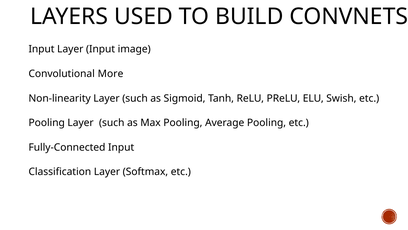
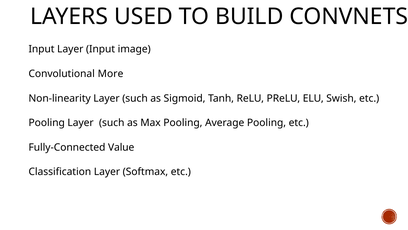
Fully-Connected Input: Input -> Value (121, 147)
